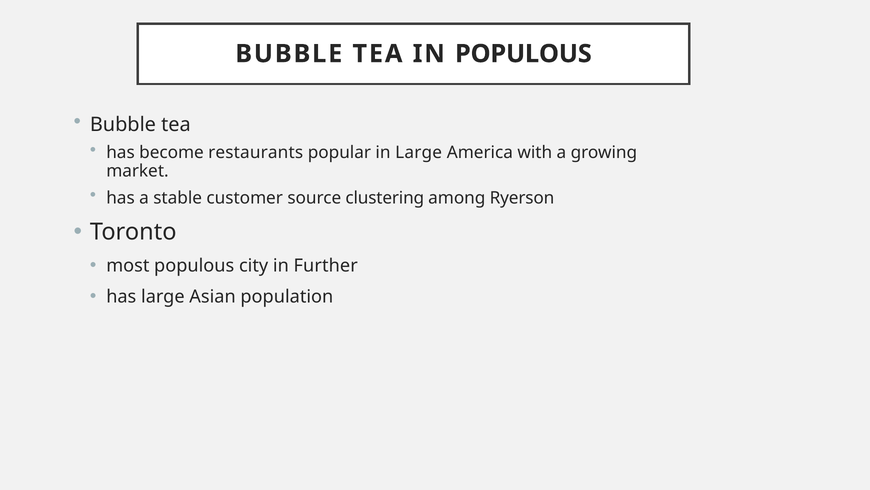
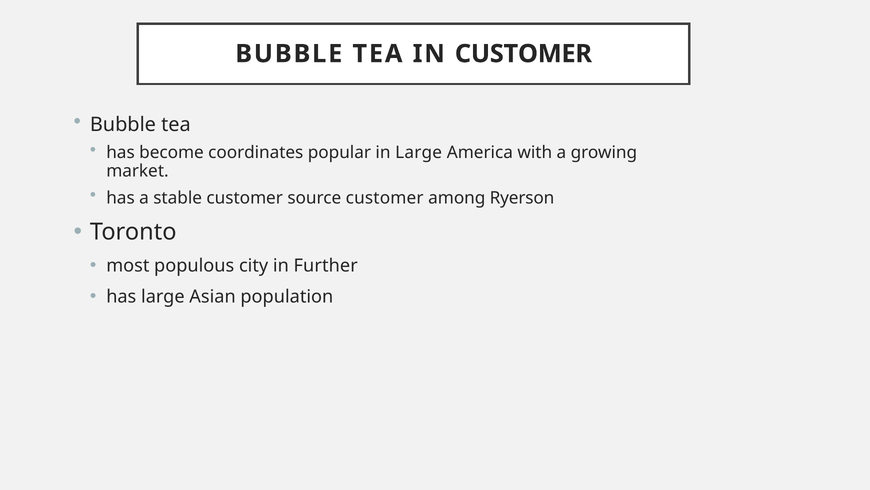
IN POPULOUS: POPULOUS -> CUSTOMER (523, 54)
restaurants: restaurants -> coordinates (256, 152)
source clustering: clustering -> customer (385, 198)
